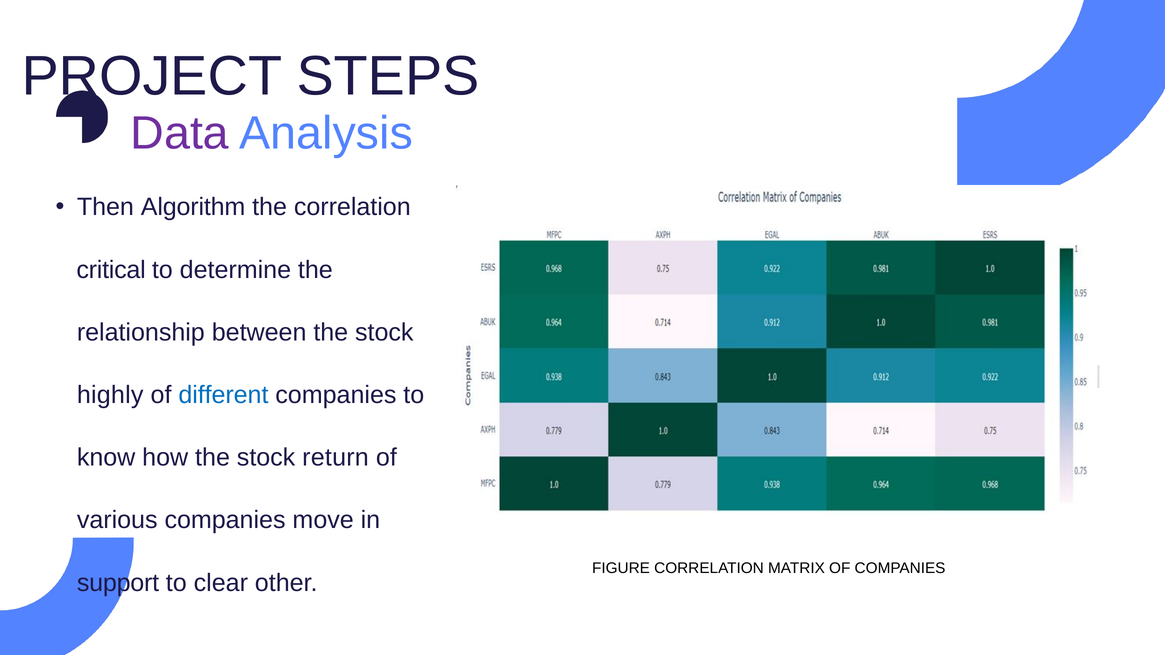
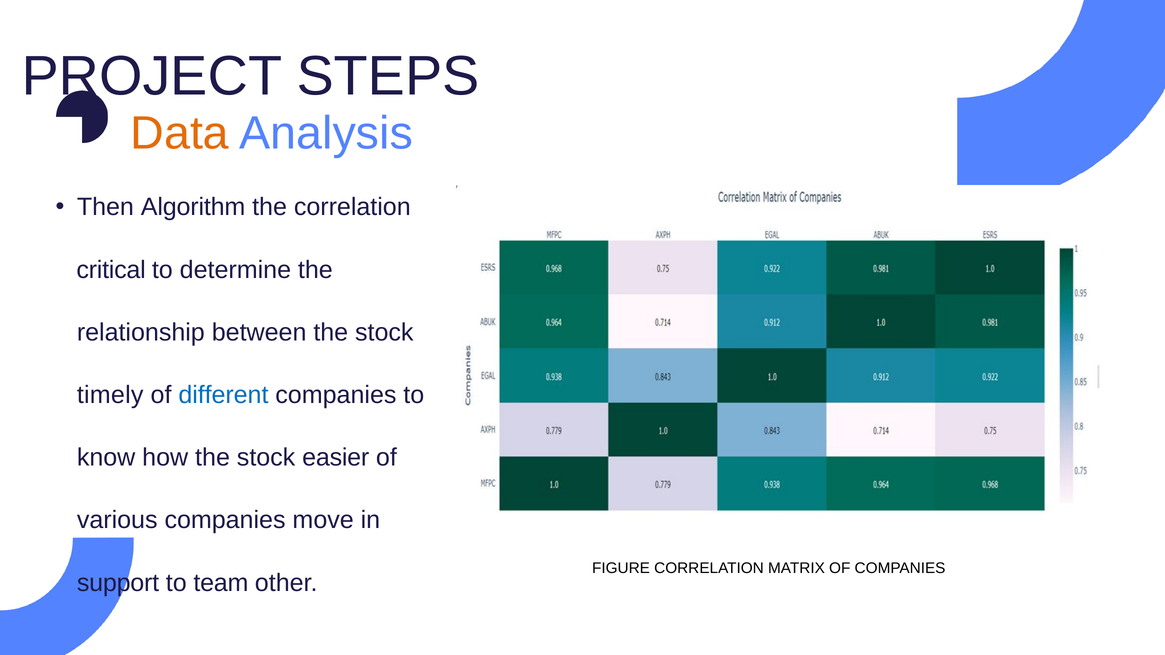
Data colour: purple -> orange (180, 133)
highly: highly -> timely (110, 395)
return: return -> easier (336, 458)
clear: clear -> team (221, 583)
